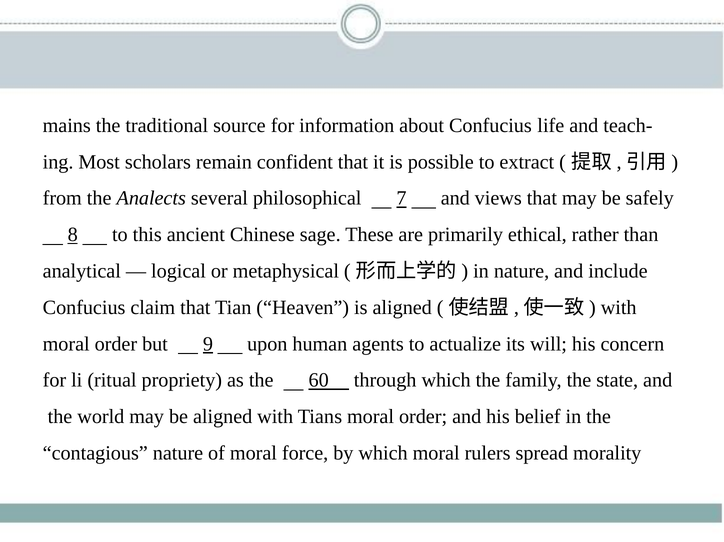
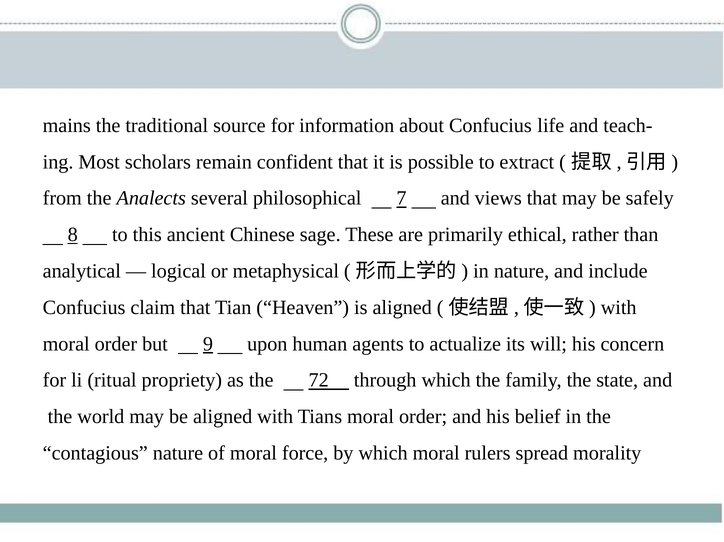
60: 60 -> 72 (319, 380)
